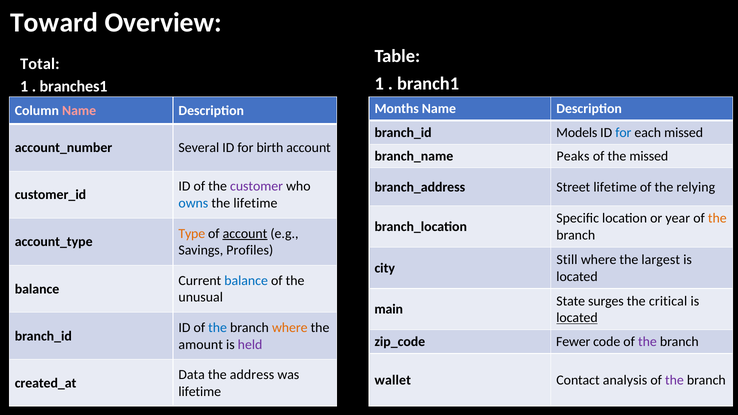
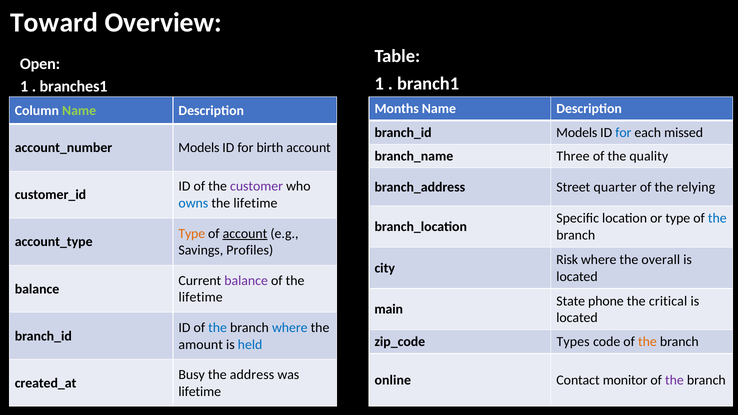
Total: Total -> Open (40, 64)
Name colour: pink -> light green (79, 111)
Several: Several -> Models (199, 148)
Peaks: Peaks -> Three (573, 156)
the missed: missed -> quality (649, 156)
Street lifetime: lifetime -> quarter (615, 187)
or year: year -> type (678, 218)
the colour: orange -> blue (717, 218)
Still: Still -> Risk (567, 260)
largest: largest -> overall (661, 260)
balance colour: blue -> purple (246, 281)
unusual: unusual -> lifetime (201, 297)
surges: surges -> phone (606, 301)
located underline: present -> none (577, 318)
where colour: orange -> blue (290, 328)
Fewer: Fewer -> Types (573, 342)
the colour: purple -> orange (647, 342)
held colour: purple -> blue (250, 345)
Data: Data -> Busy (192, 375)
wallet: wallet -> online (393, 380)
analysis: analysis -> monitor (625, 380)
